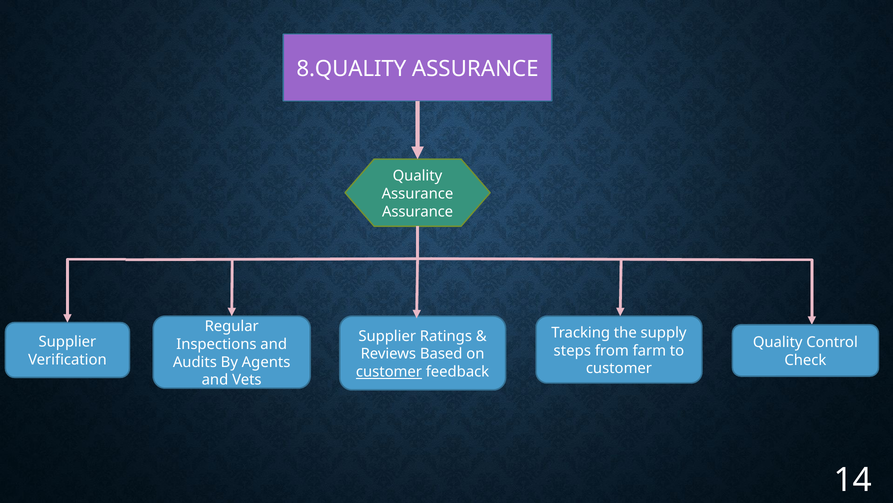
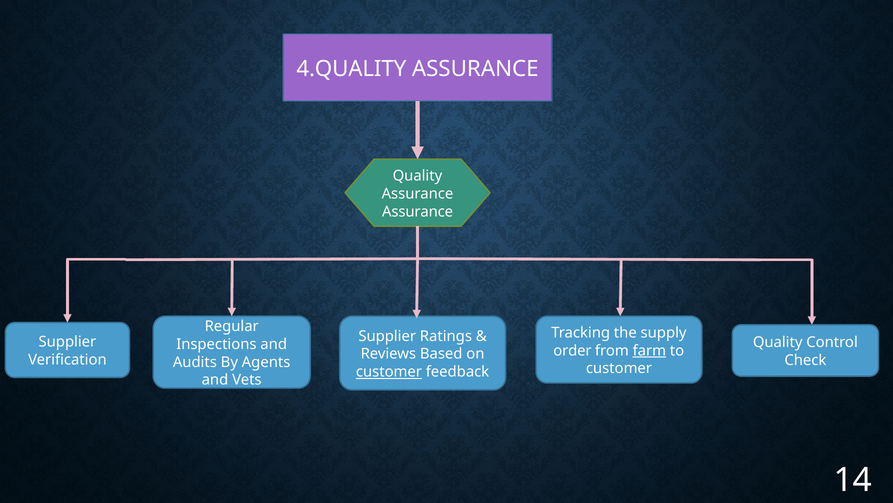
8.QUALITY: 8.QUALITY -> 4.QUALITY (351, 69)
steps: steps -> order (572, 350)
farm underline: none -> present (649, 350)
